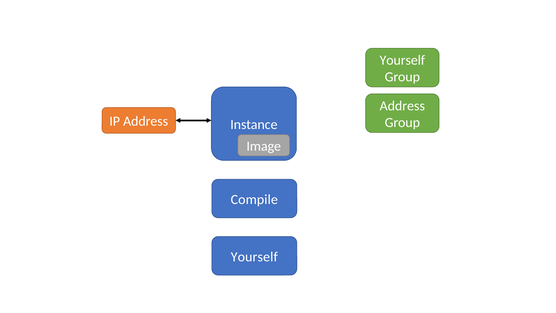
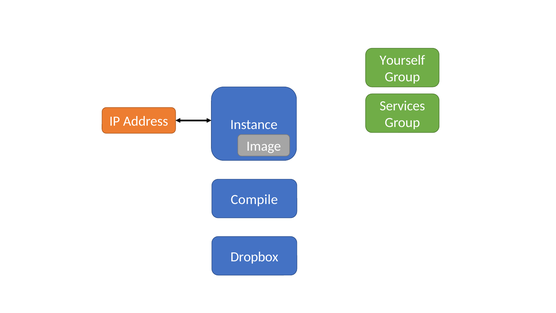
Address: Address -> Services (402, 106)
Yourself: Yourself -> Dropbox (254, 257)
